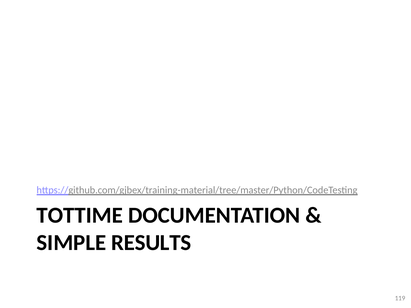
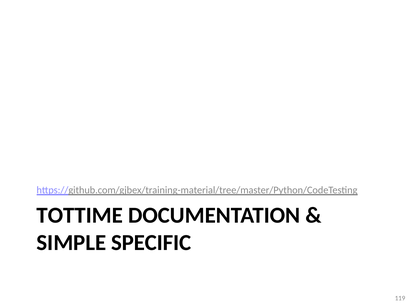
RESULTS: RESULTS -> SPECIFIC (151, 243)
